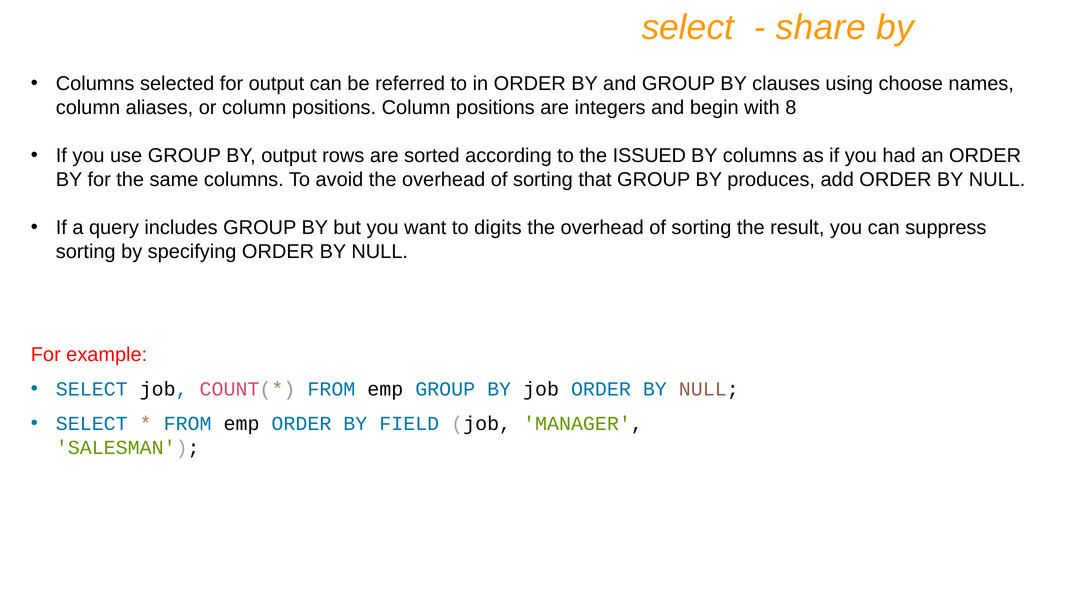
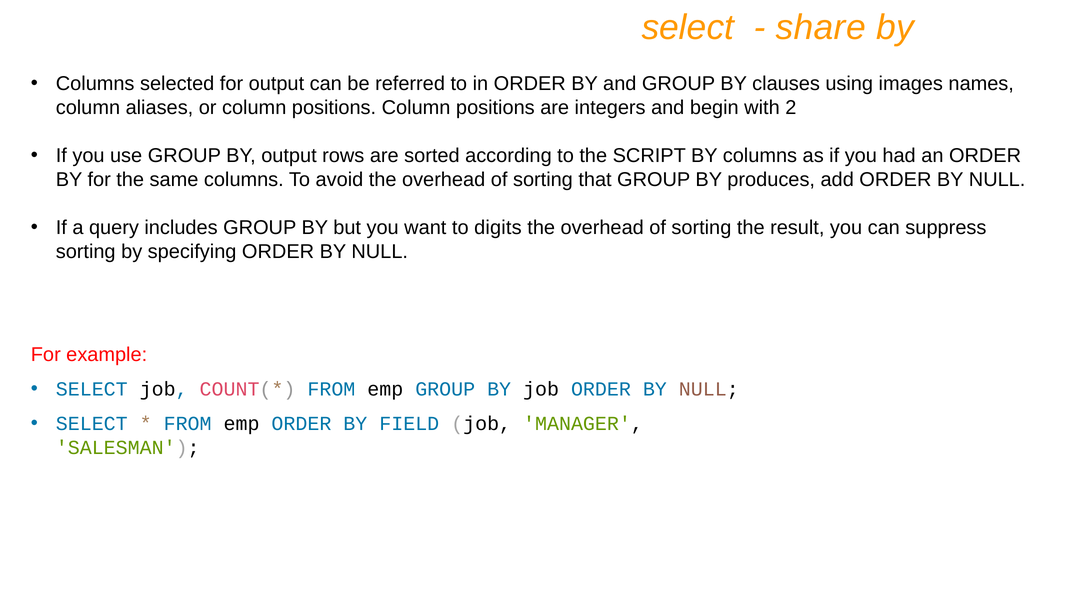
choose: choose -> images (911, 84)
8: 8 -> 2 (791, 108)
ISSUED: ISSUED -> SCRIPT (649, 156)
